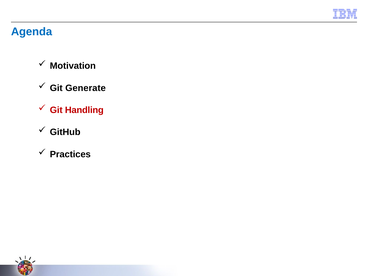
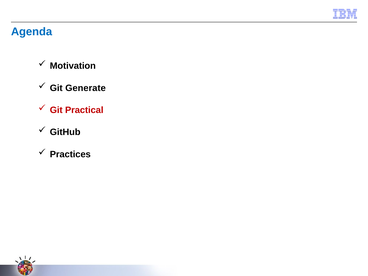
Handling: Handling -> Practical (84, 110)
